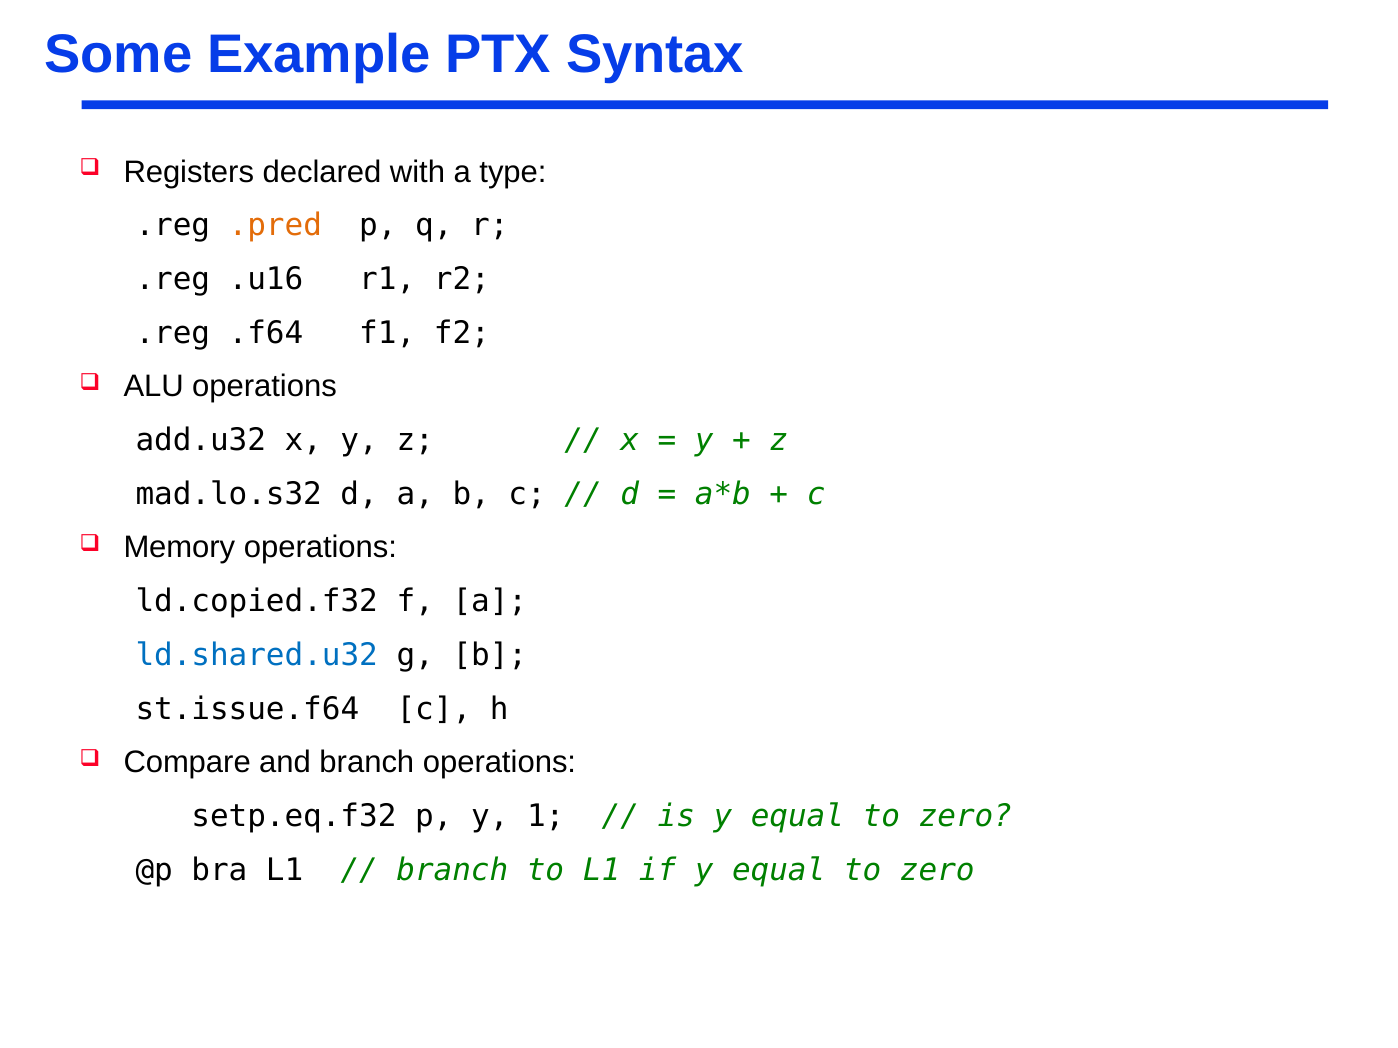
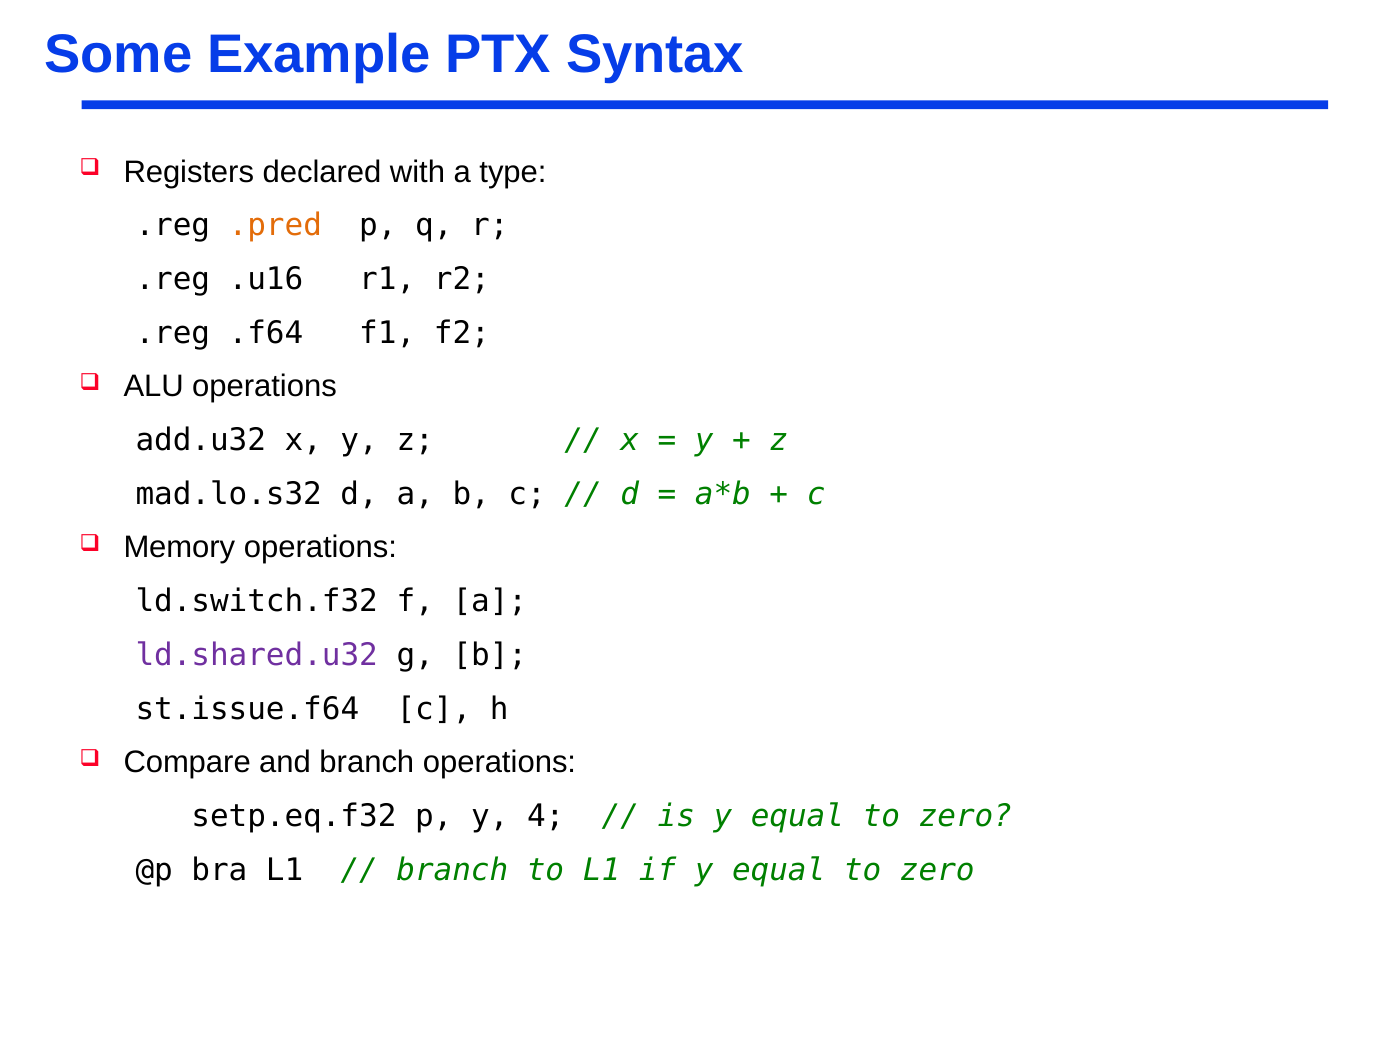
ld.copied.f32: ld.copied.f32 -> ld.switch.f32 (257, 602)
ld.shared.u32 colour: blue -> purple (257, 655)
1: 1 -> 4 (546, 817)
